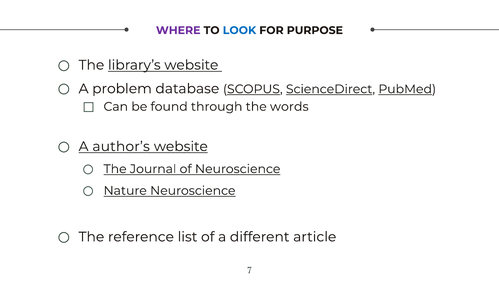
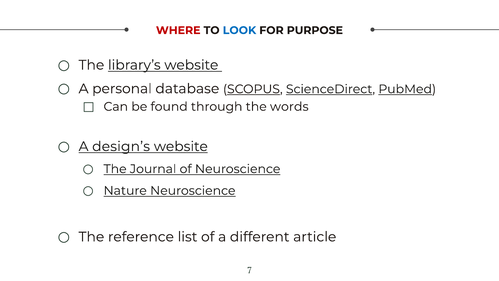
WHERE colour: purple -> red (178, 30)
problem: problem -> personal (122, 89)
author’s: author’s -> design’s (121, 146)
